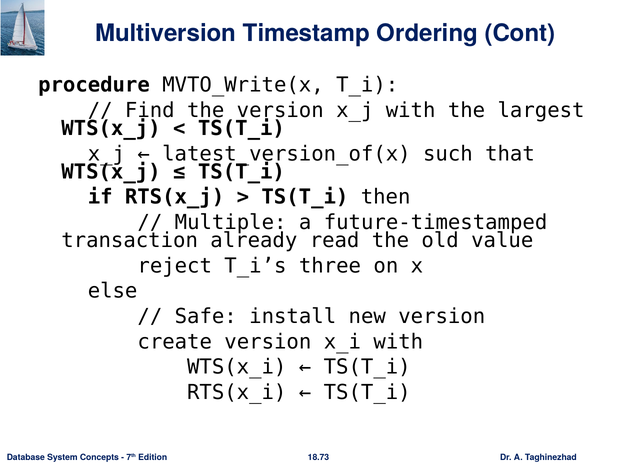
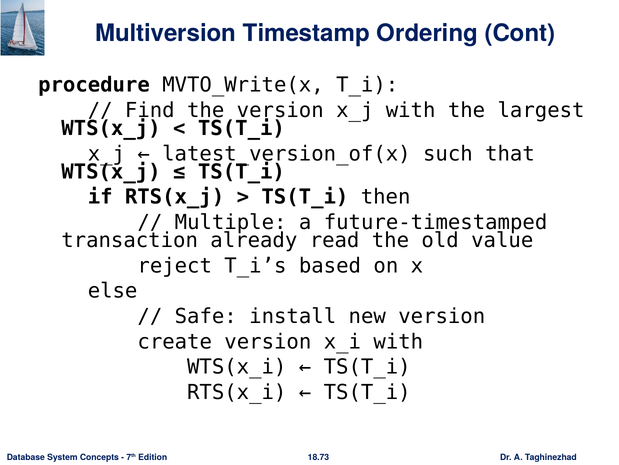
three: three -> based (330, 265)
